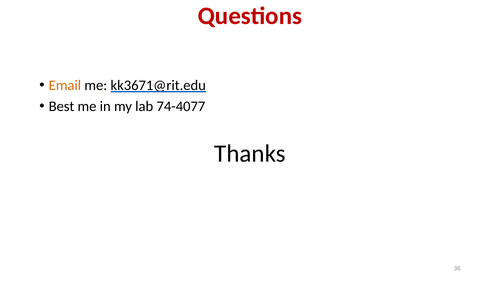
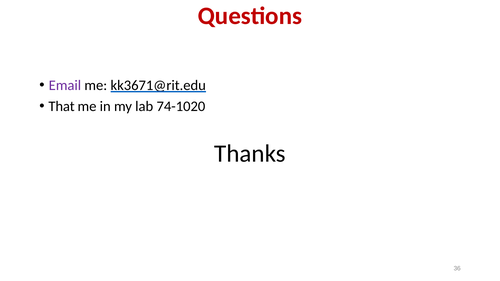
Email colour: orange -> purple (65, 85)
Best: Best -> That (62, 106)
74-4077: 74-4077 -> 74-1020 (181, 106)
